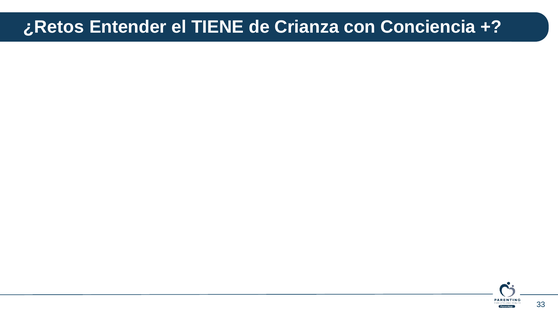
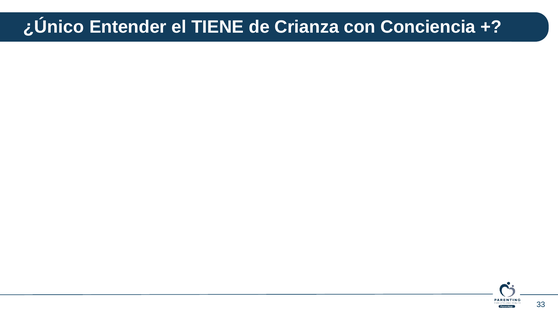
¿Retos: ¿Retos -> ¿Único (54, 27)
